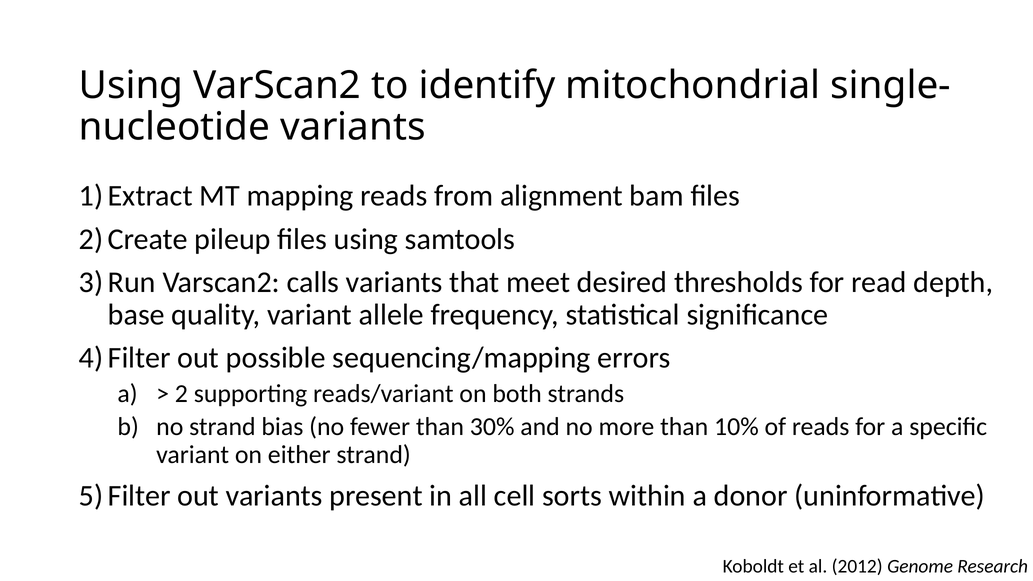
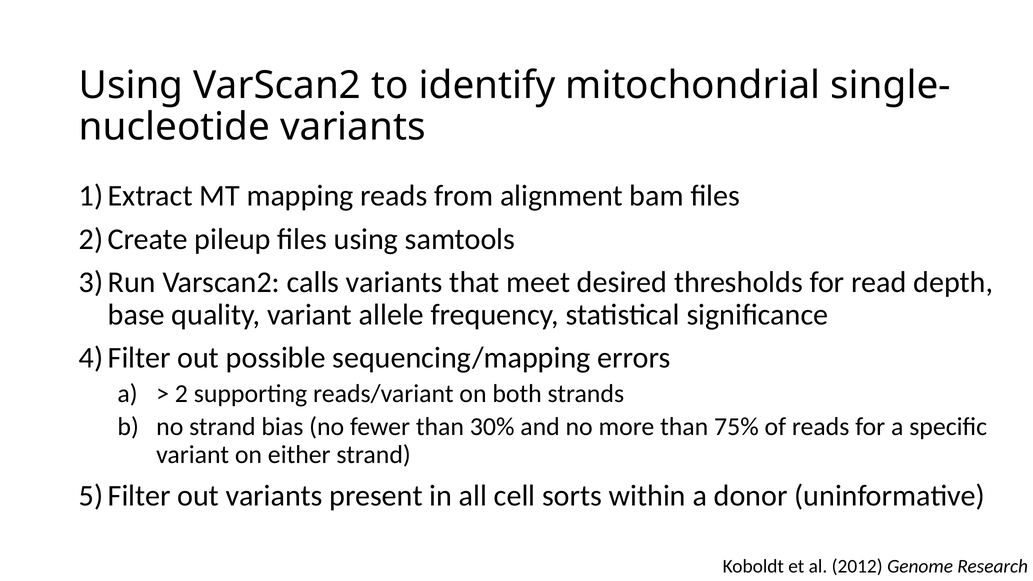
10%: 10% -> 75% (736, 427)
